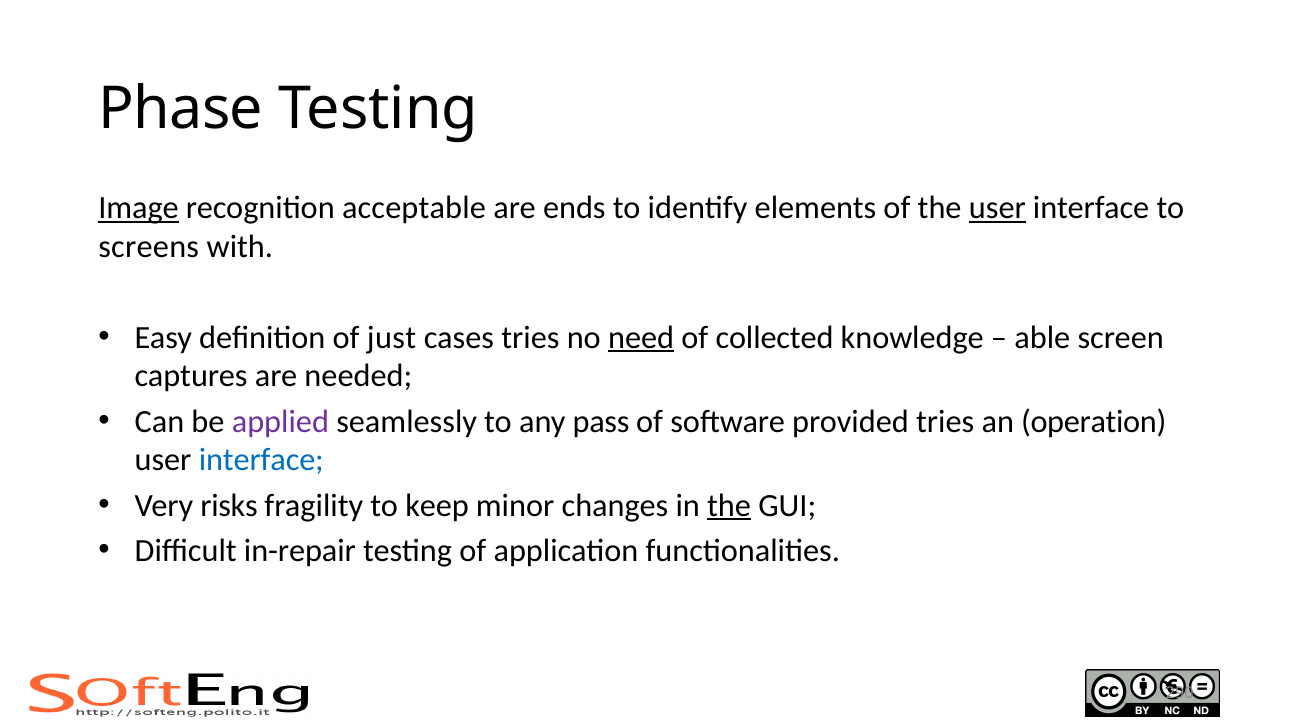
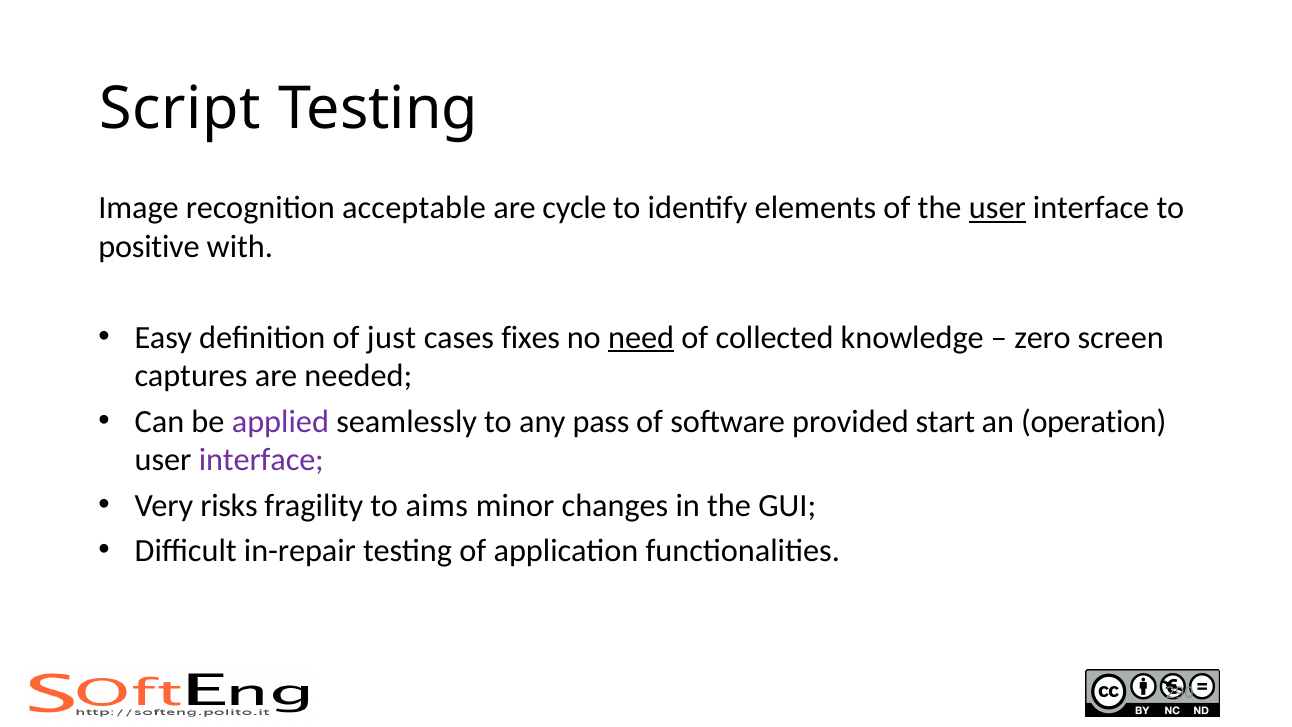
Phase: Phase -> Script (180, 109)
Image underline: present -> none (139, 208)
ends: ends -> cycle (575, 208)
screens: screens -> positive (149, 247)
cases tries: tries -> fixes (531, 337)
able: able -> zero (1042, 337)
provided tries: tries -> start (945, 421)
interface colour: blue -> purple (261, 460)
keep: keep -> aims (437, 505)
the underline: present -> none (729, 505)
